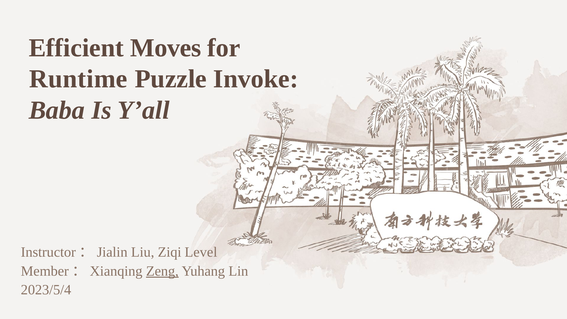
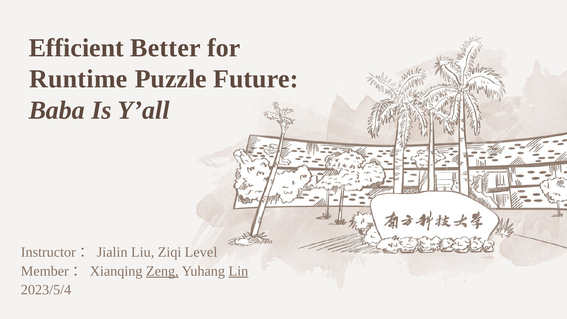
Moves: Moves -> Better (166, 48)
Invoke: Invoke -> Future (256, 79)
Lin underline: none -> present (238, 271)
